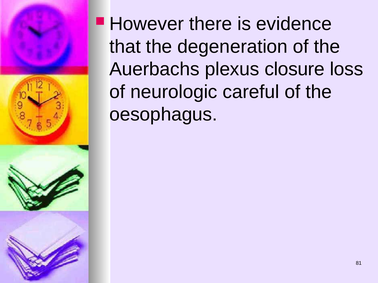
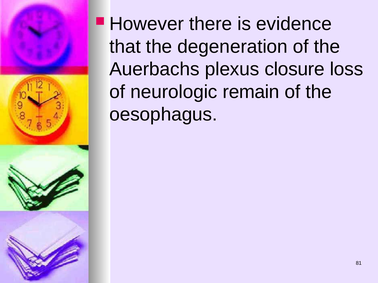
careful: careful -> remain (251, 92)
